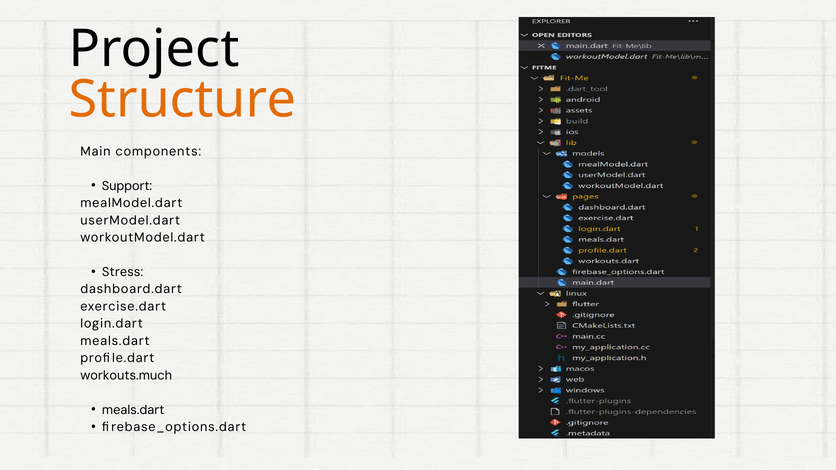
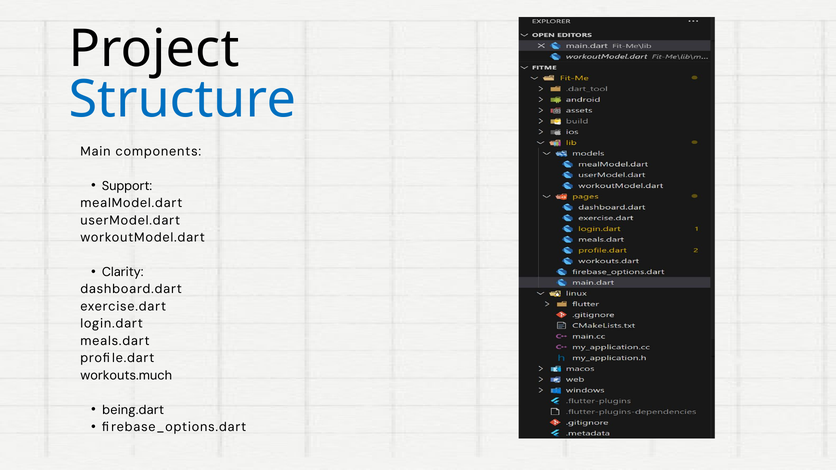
Structure colour: orange -> blue (183, 100)
Stress: Stress -> Clarity (123, 272)
meals.dart: meals.dart -> being.dart (133, 410)
